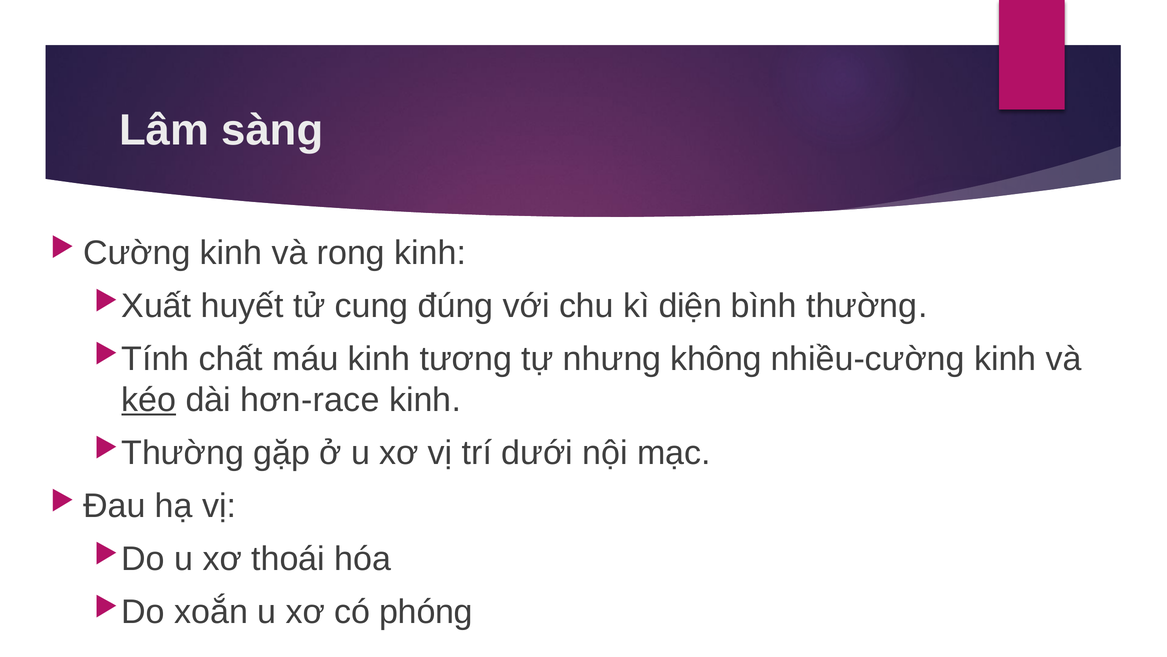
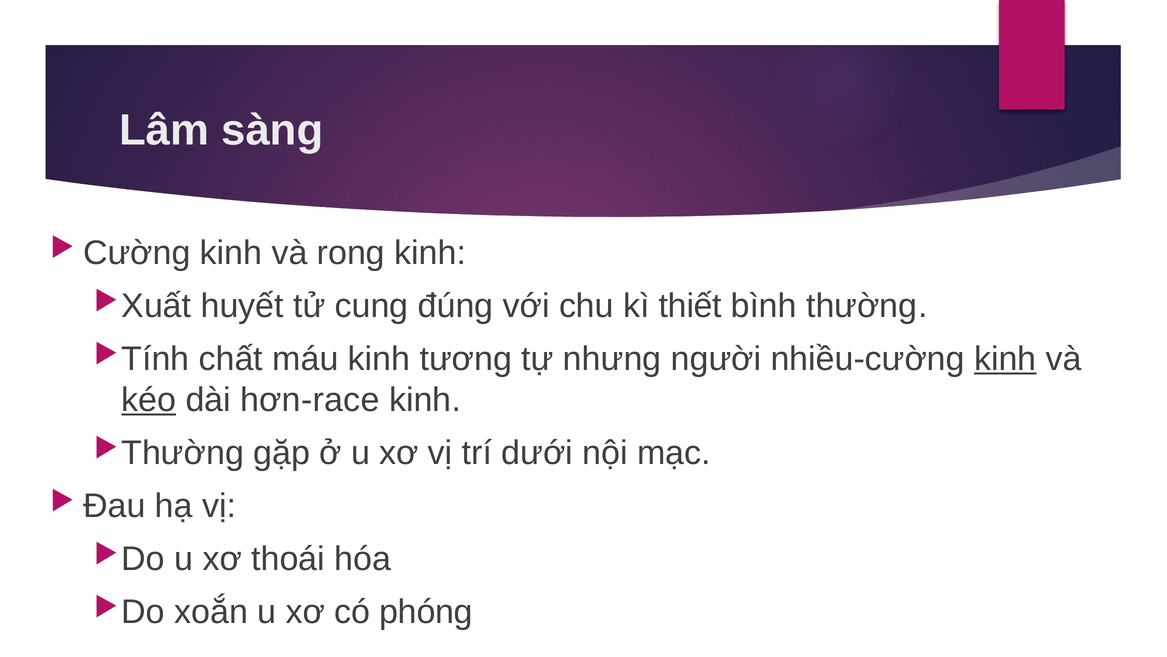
diện: diện -> thiết (690, 306)
không: không -> người (716, 359)
kinh underline: none -> present (1005, 359)
